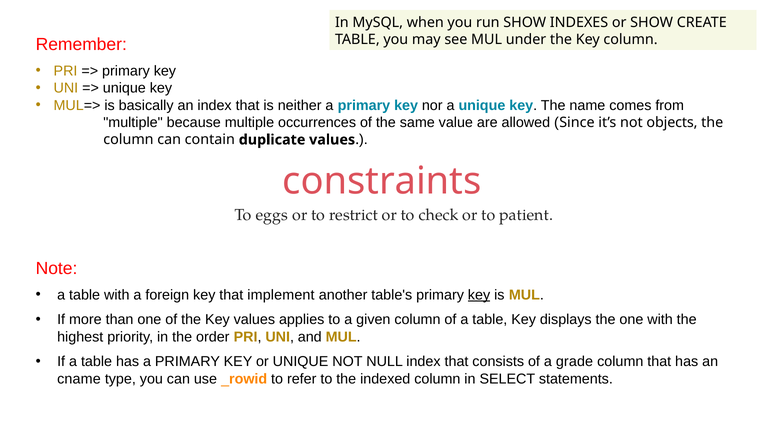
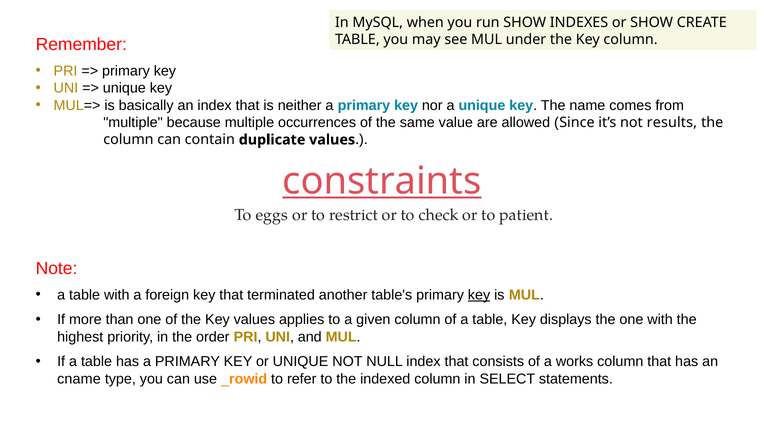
objects: objects -> results (672, 122)
constraints underline: none -> present (382, 181)
implement: implement -> terminated (281, 295)
grade: grade -> works (575, 361)
